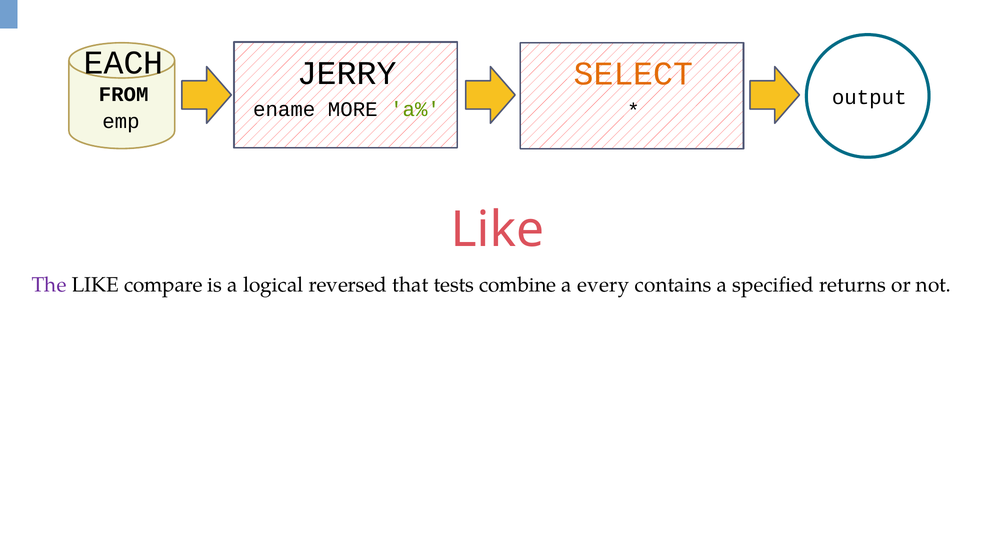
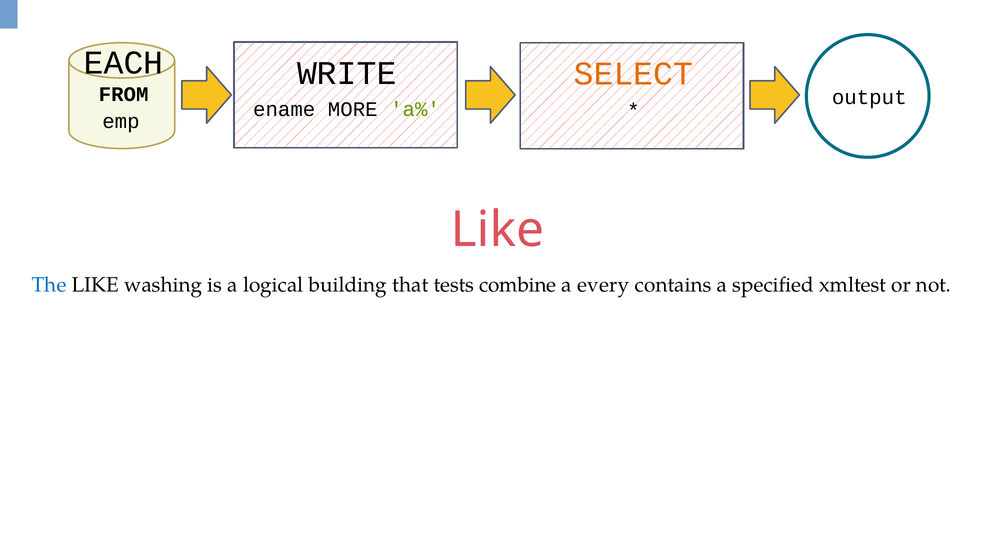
JERRY: JERRY -> WRITE (347, 73)
The colour: purple -> blue (49, 285)
compare: compare -> washing (163, 285)
reversed: reversed -> building (348, 285)
returns: returns -> xmltest (853, 285)
